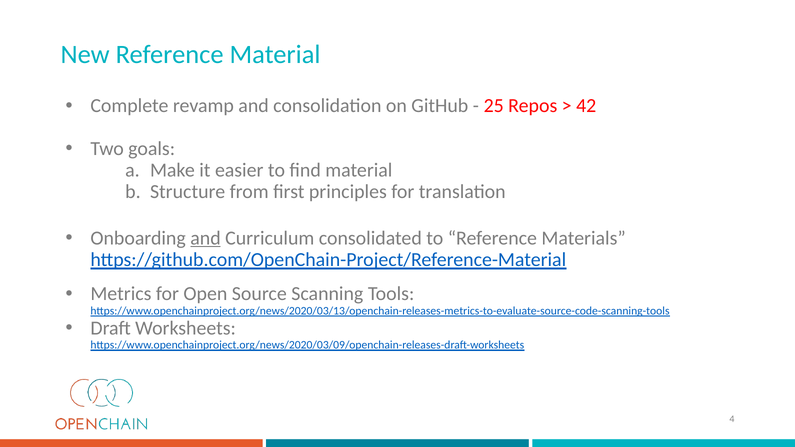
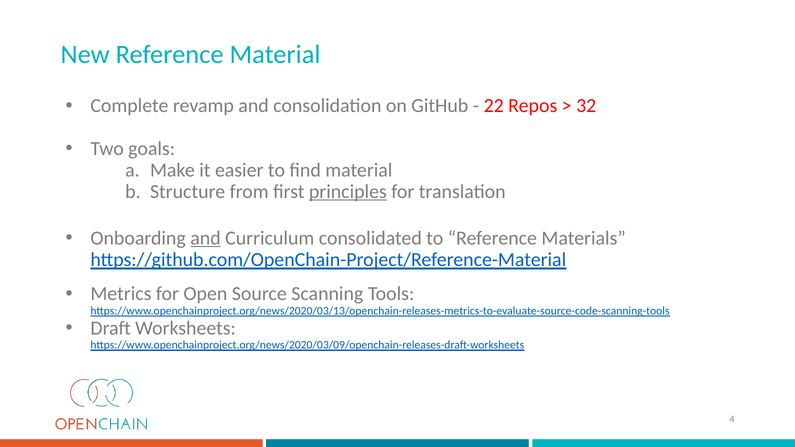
25: 25 -> 22 (494, 106)
42: 42 -> 32 (586, 106)
principles underline: none -> present (348, 192)
